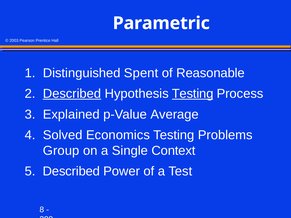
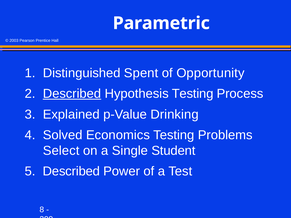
Reasonable: Reasonable -> Opportunity (210, 73)
Testing underline: present -> none (193, 94)
Average: Average -> Drinking (175, 115)
Group: Group -> Select (61, 151)
Context: Context -> Student (173, 151)
